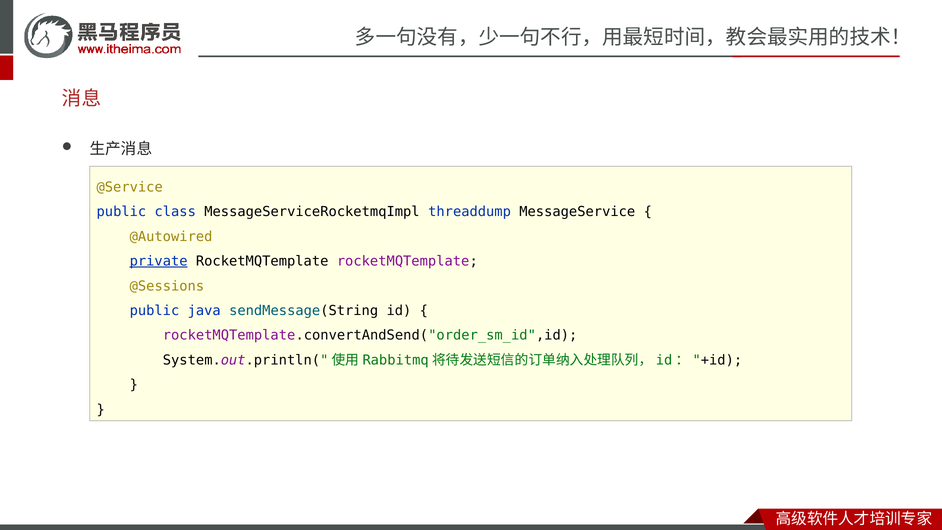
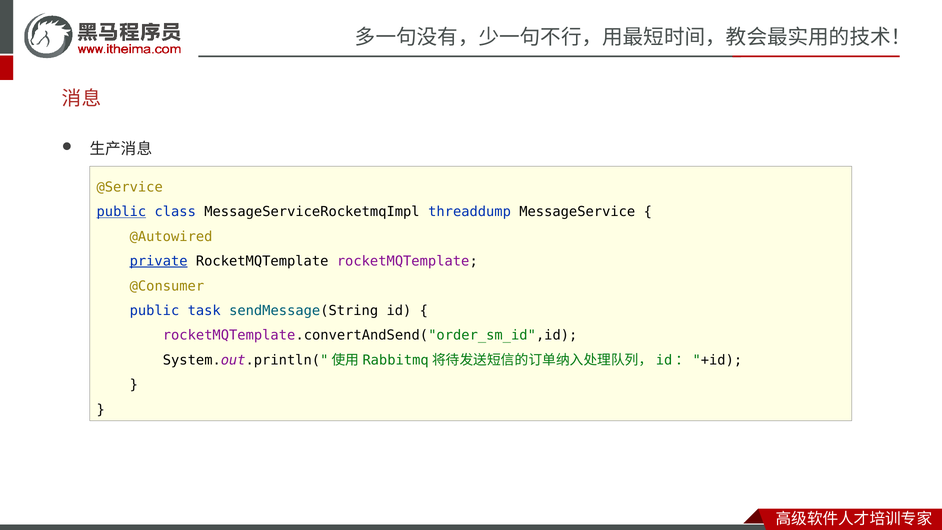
public underline: none -> present (121, 212)
@Sessions: @Sessions -> @Consumer (167, 286)
java: java -> task (204, 311)
